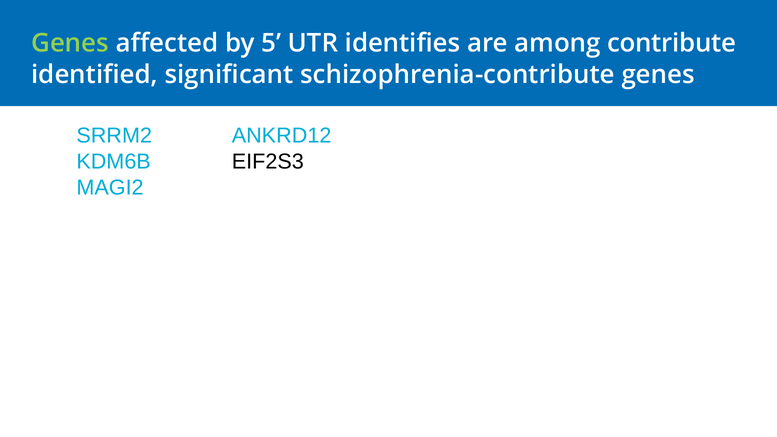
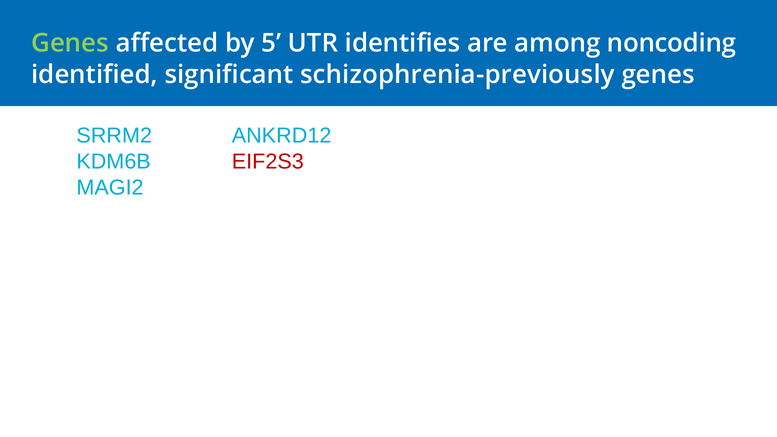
contribute: contribute -> noncoding (672, 43)
schizophrenia-contribute: schizophrenia-contribute -> schizophrenia-previously (457, 75)
EIF2S3 colour: black -> red (268, 162)
